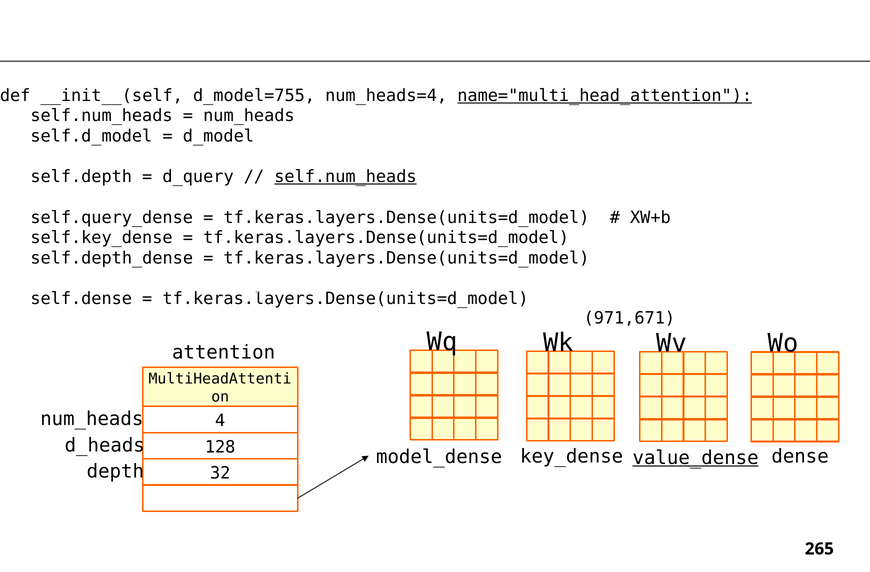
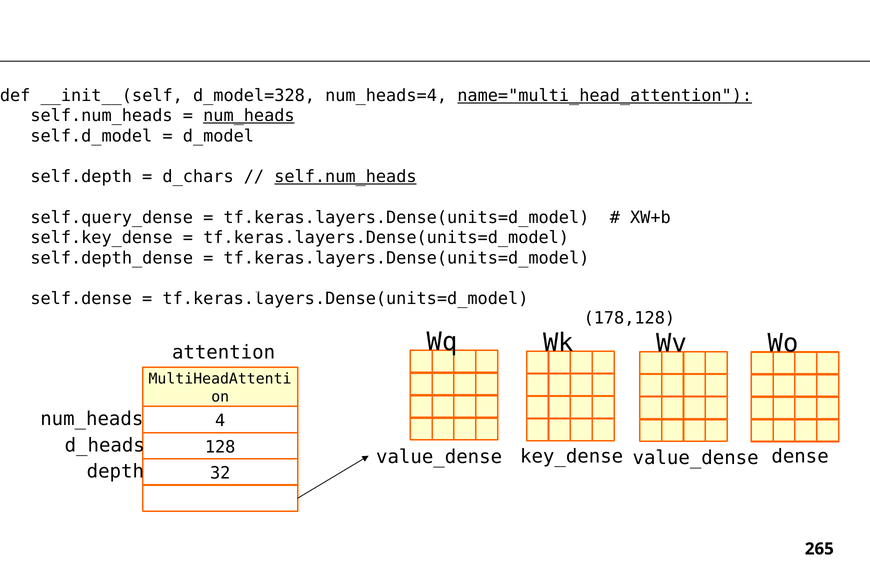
d_model=755: d_model=755 -> d_model=328 (254, 95)
num_heads underline: none -> present (249, 116)
d_query: d_query -> d_chars (198, 177)
971,671: 971,671 -> 178,128 (629, 318)
model_dense: model_dense -> value_dense (439, 457)
value_dense underline: present -> none (696, 457)
